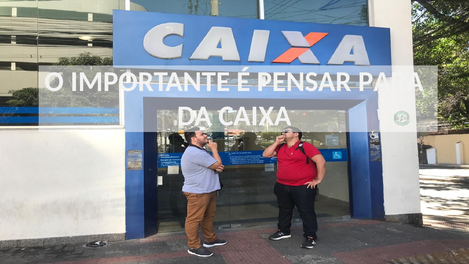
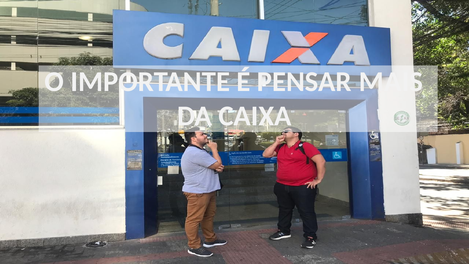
PARA: PARA -> MAIS (391, 82)
